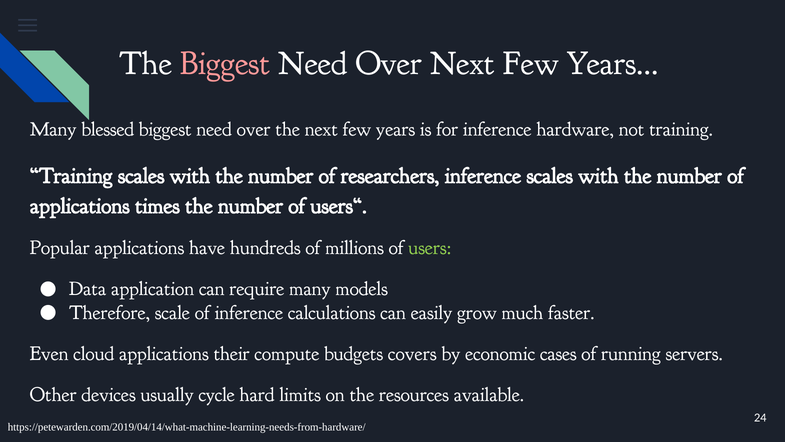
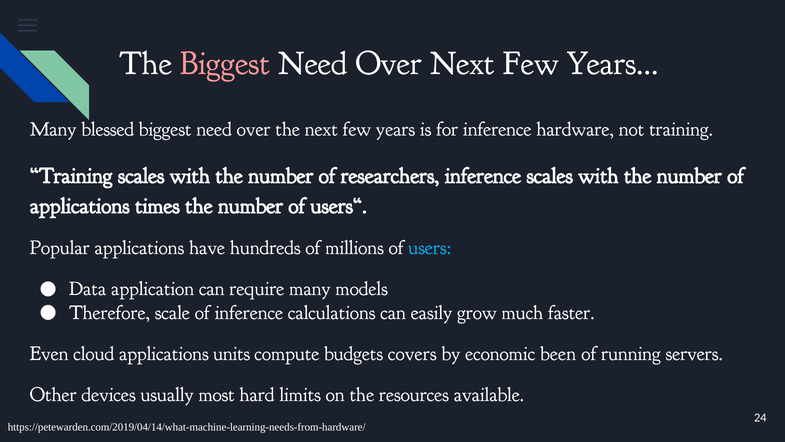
users colour: light green -> light blue (430, 248)
their: their -> units (232, 353)
cases: cases -> been (558, 353)
cycle: cycle -> most (217, 394)
